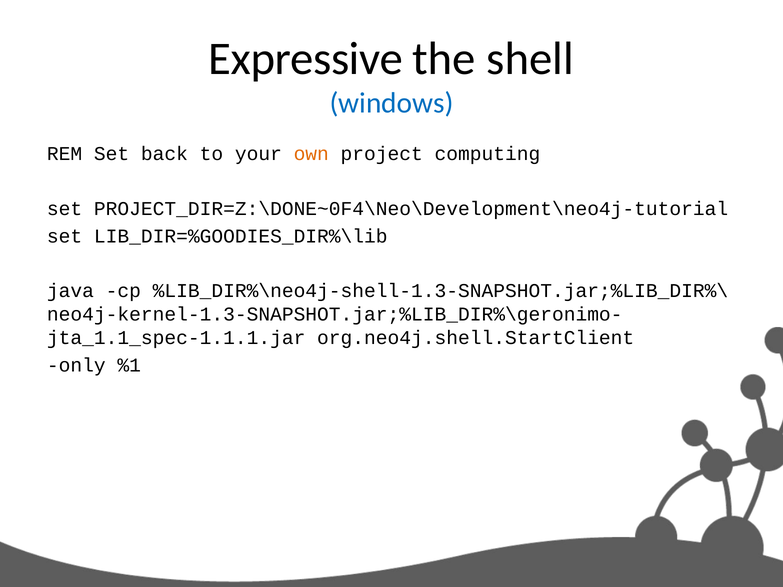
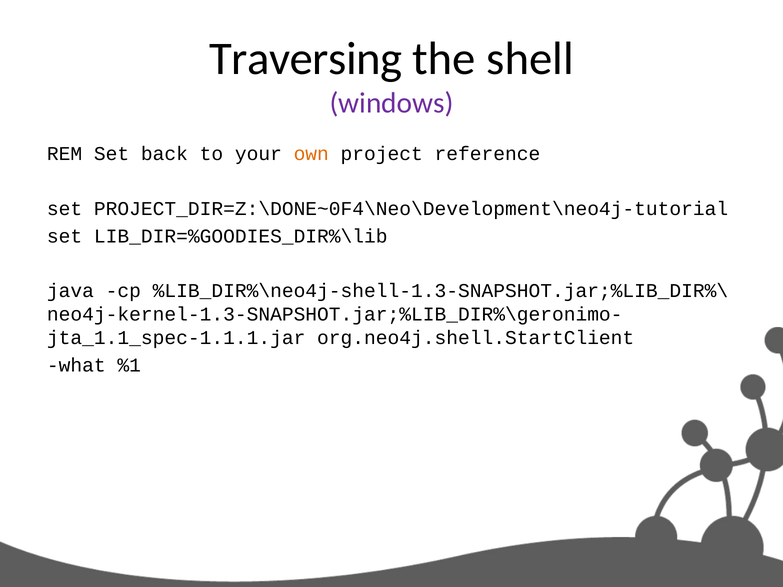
Expressive: Expressive -> Traversing (306, 59)
windows colour: blue -> purple (392, 103)
computing: computing -> reference (487, 154)
only: only -> what (76, 365)
